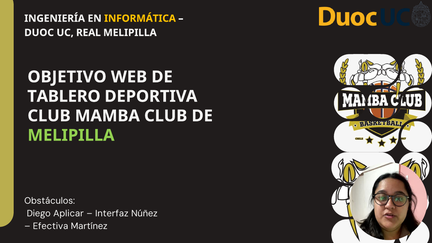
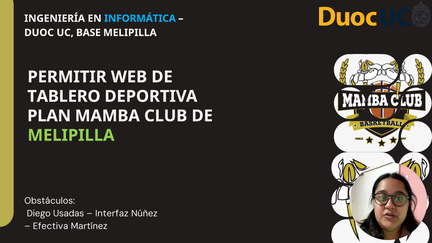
INFORMÁTICA colour: yellow -> light blue (140, 18)
REAL: REAL -> BASE (88, 33)
OBJETIVO: OBJETIVO -> PERMITIR (67, 77)
CLUB: CLUB -> PLAN (49, 116)
Aplicar: Aplicar -> Usadas (69, 213)
